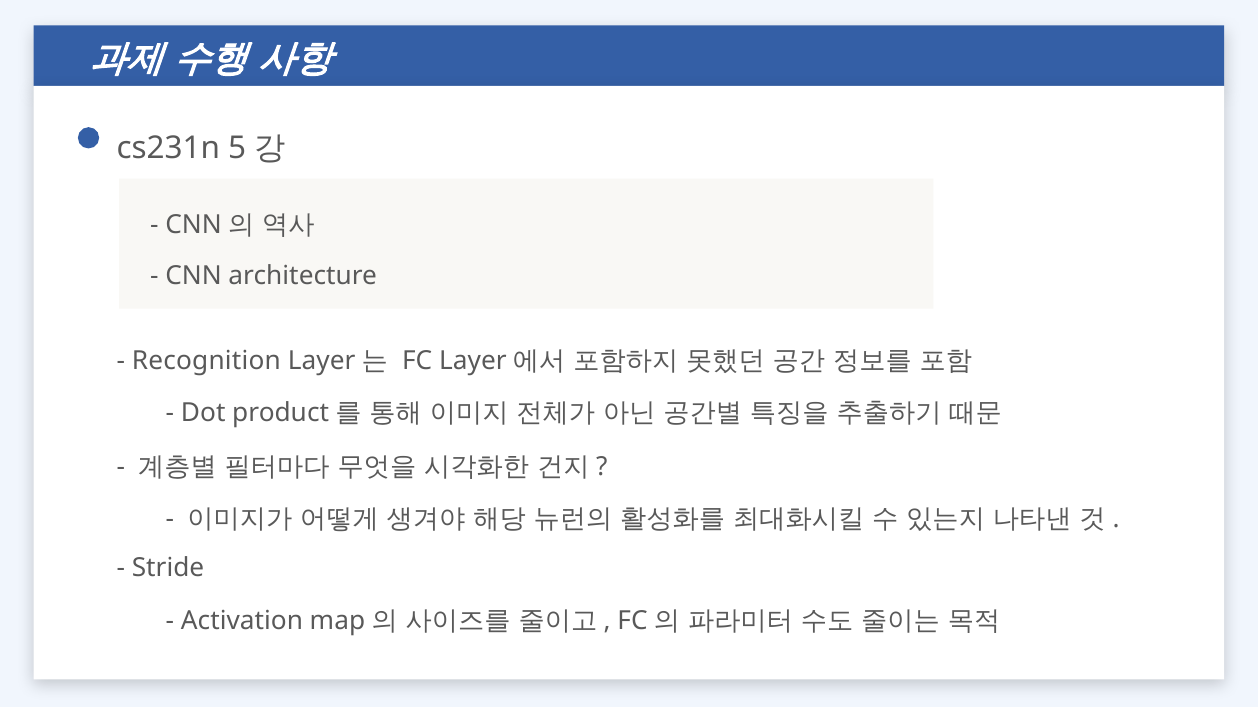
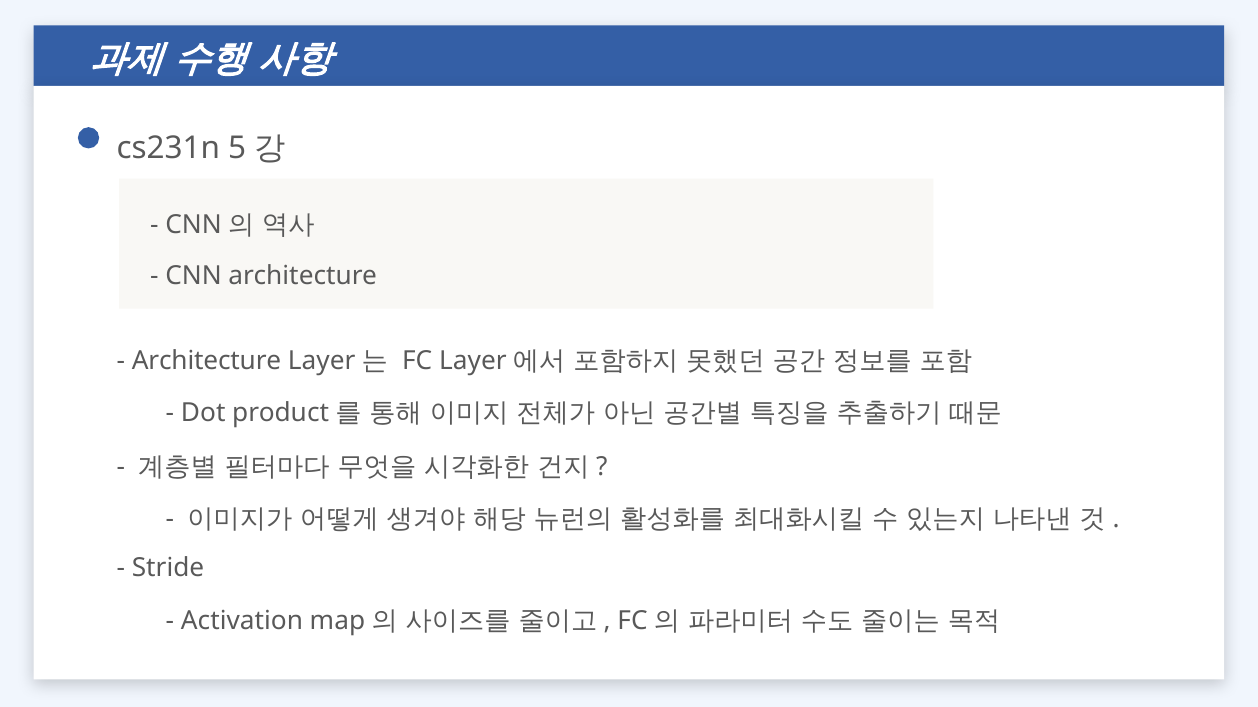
Recognition: Recognition -> Architecture (207, 361)
